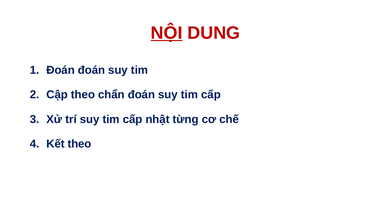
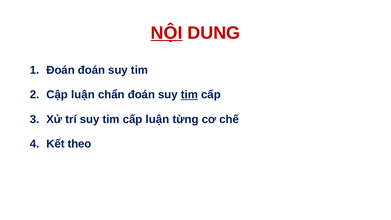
Cập theo: theo -> luận (83, 95)
tim underline: none -> present (189, 95)
cấp nhật: nhật -> luận (157, 119)
